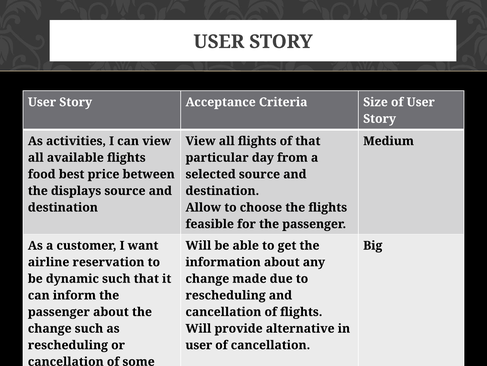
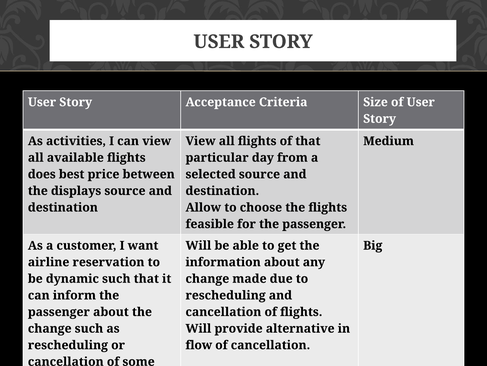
food: food -> does (42, 174)
user: user -> flow (199, 344)
